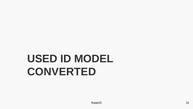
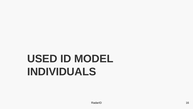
CONVERTED: CONVERTED -> INDIVIDUALS (62, 72)
